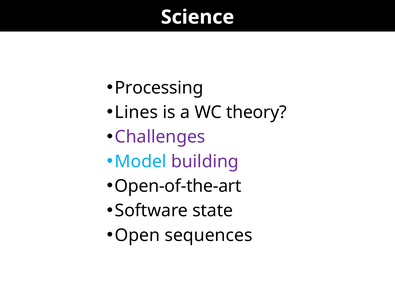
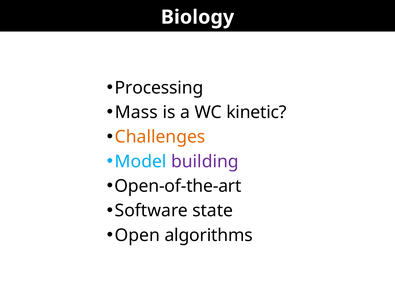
Science: Science -> Biology (197, 17)
Lines: Lines -> Mass (136, 112)
theory: theory -> kinetic (256, 112)
Challenges colour: purple -> orange (160, 137)
sequences: sequences -> algorithms (209, 235)
